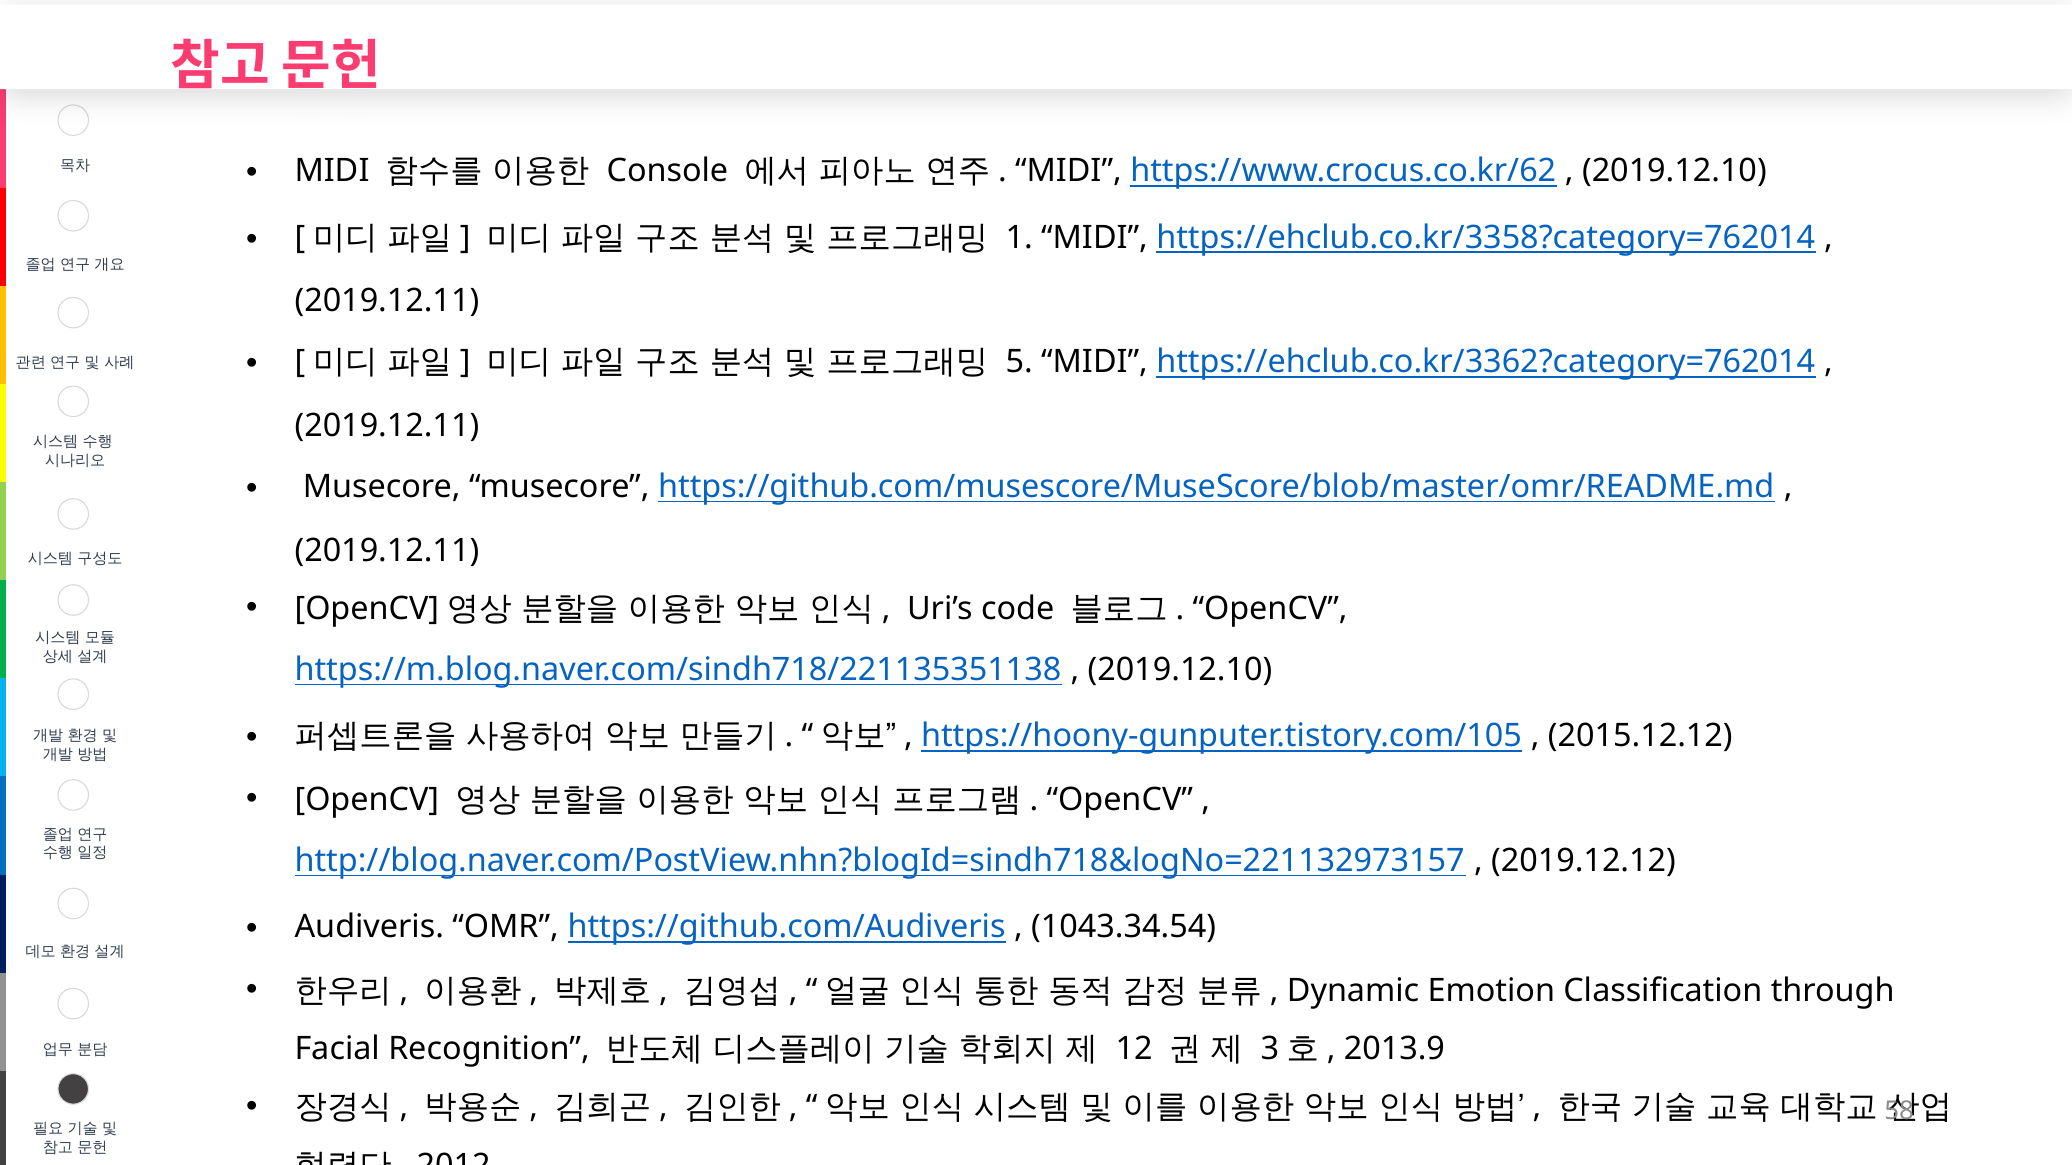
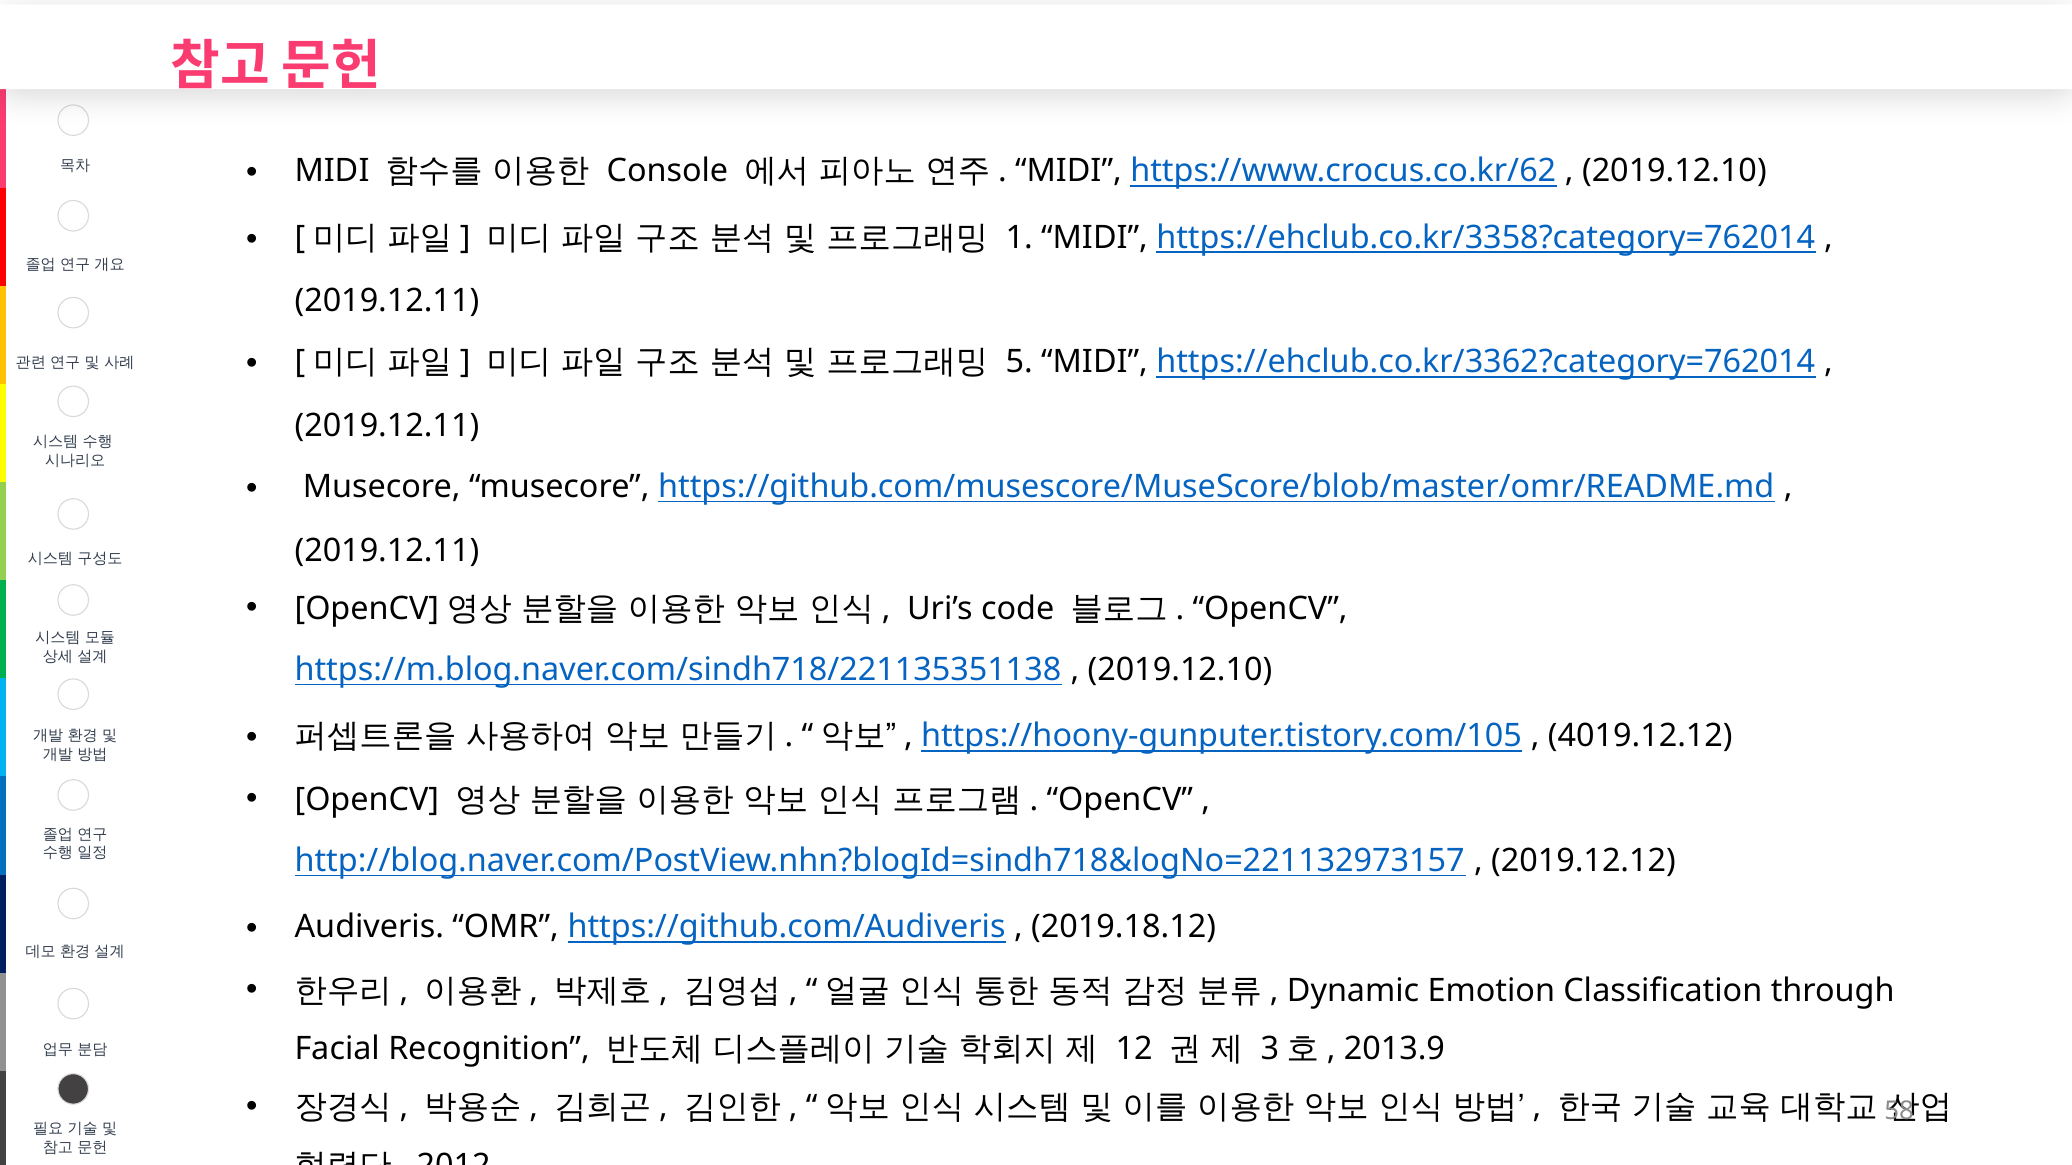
2015.12.12: 2015.12.12 -> 4019.12.12 (1640, 736)
1043.34.54: 1043.34.54 -> 2019.18.12 (1124, 928)
